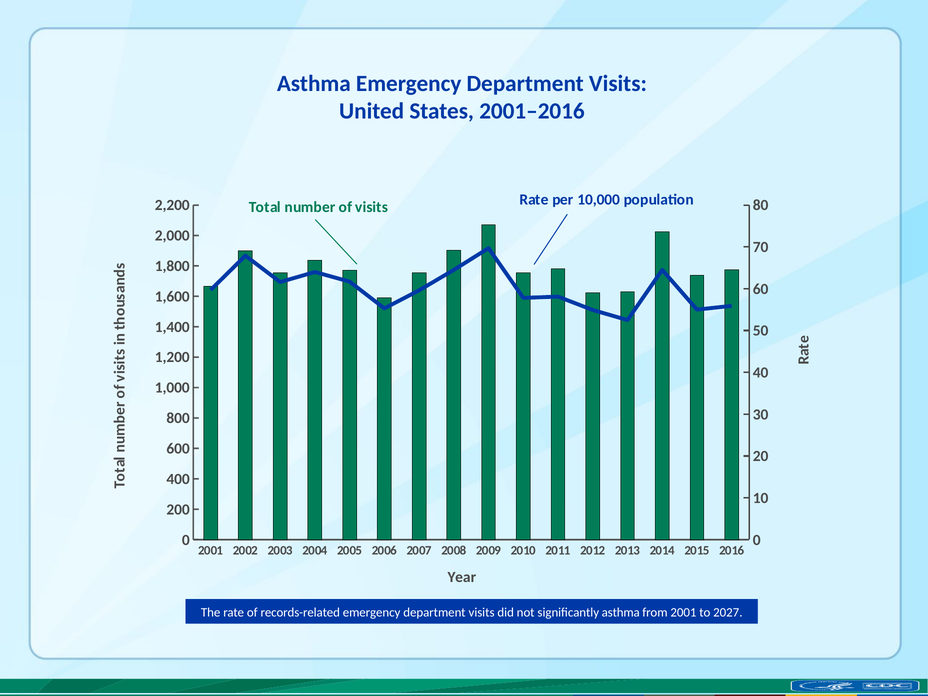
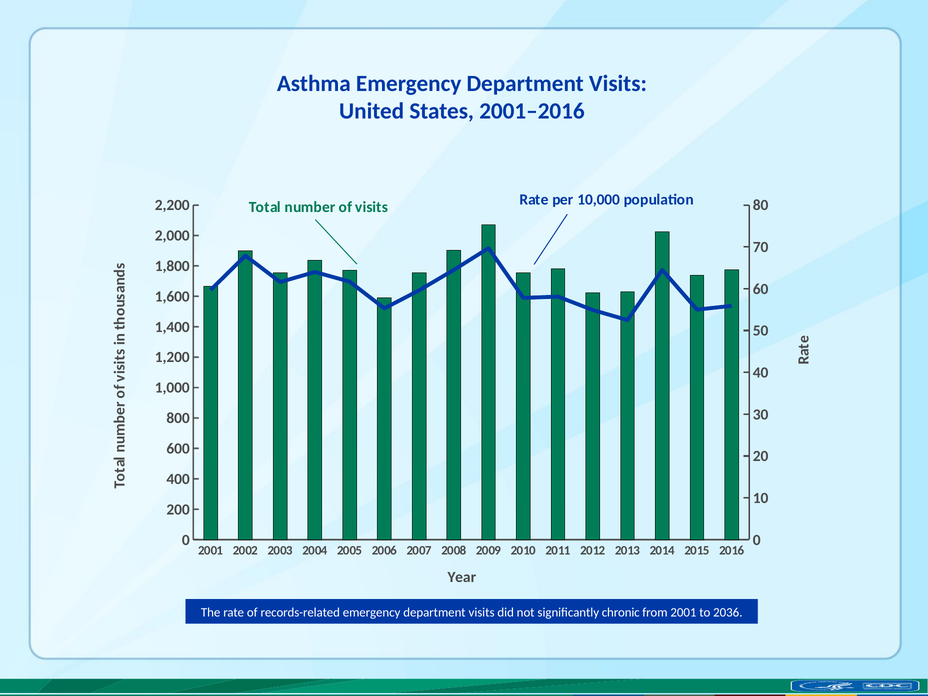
significantly asthma: asthma -> chronic (621, 612)
2027: 2027 -> 2036 (728, 612)
